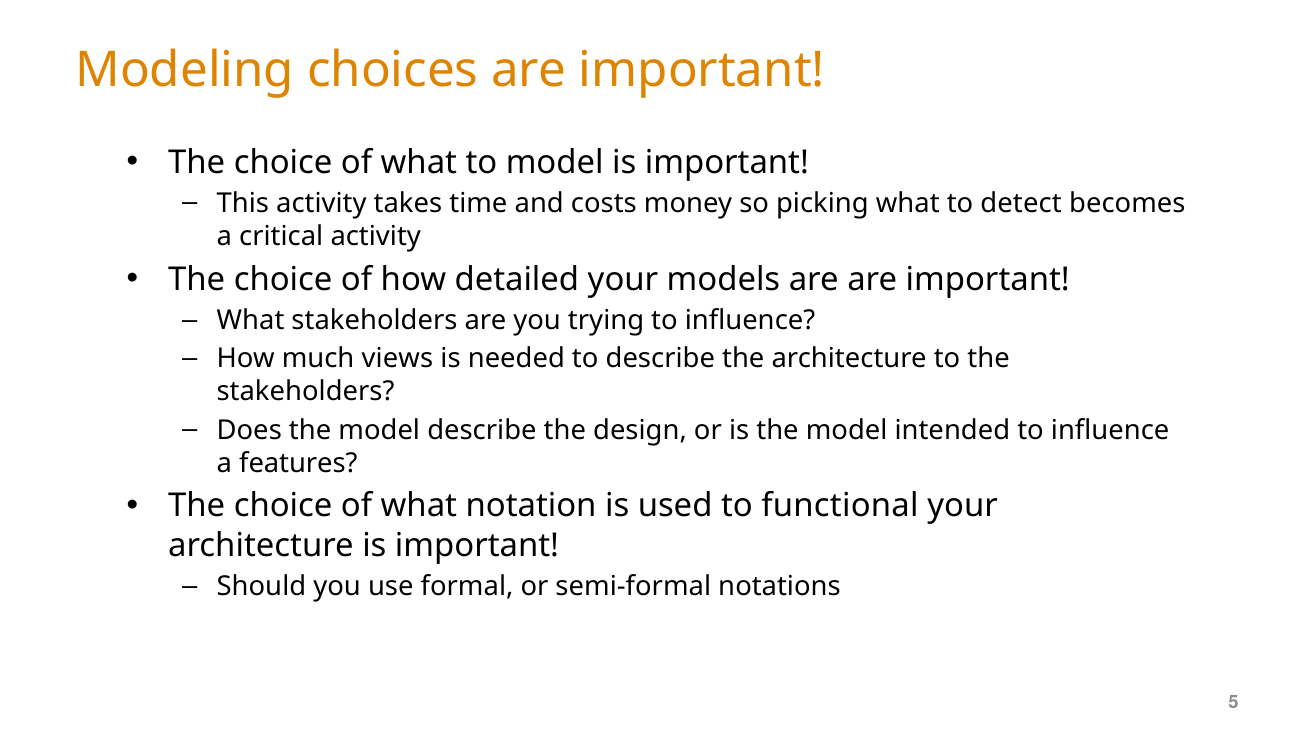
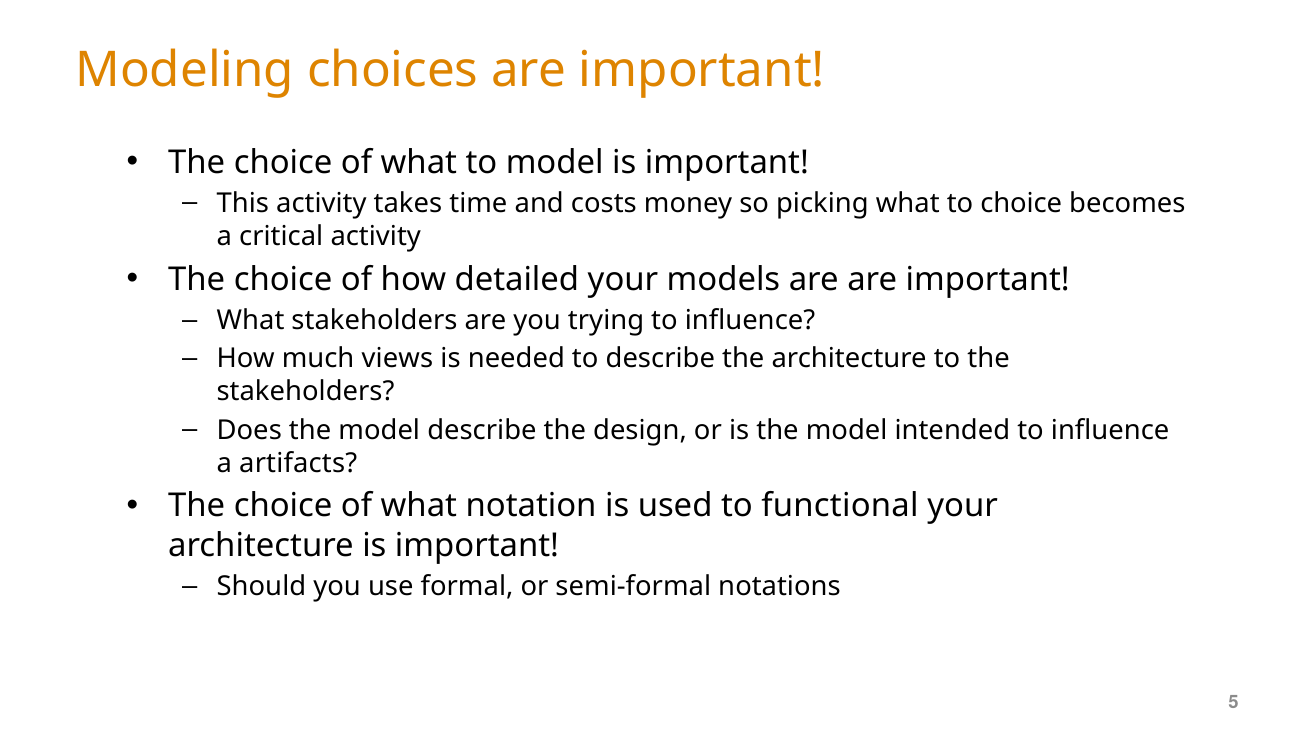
to detect: detect -> choice (1021, 204)
features: features -> artifacts (298, 463)
